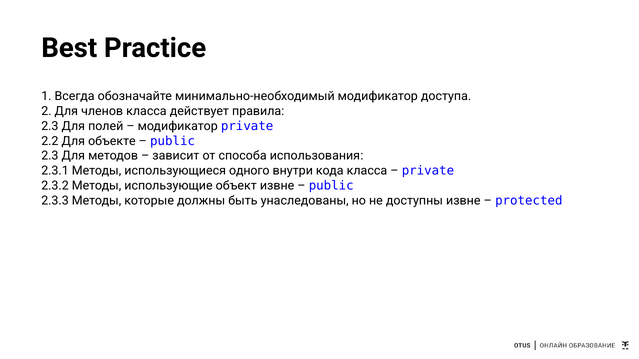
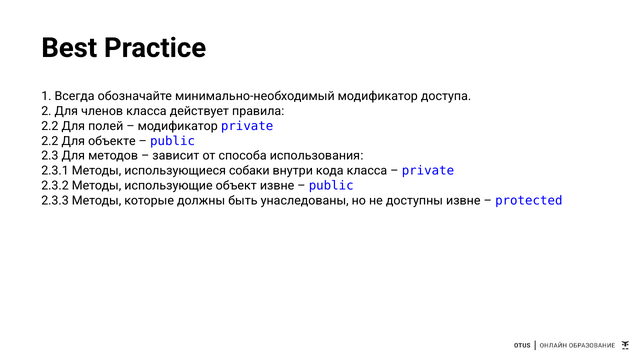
2.3: 2.3 -> 2.2 (50, 126)
одного: одного -> собаки (249, 171)
